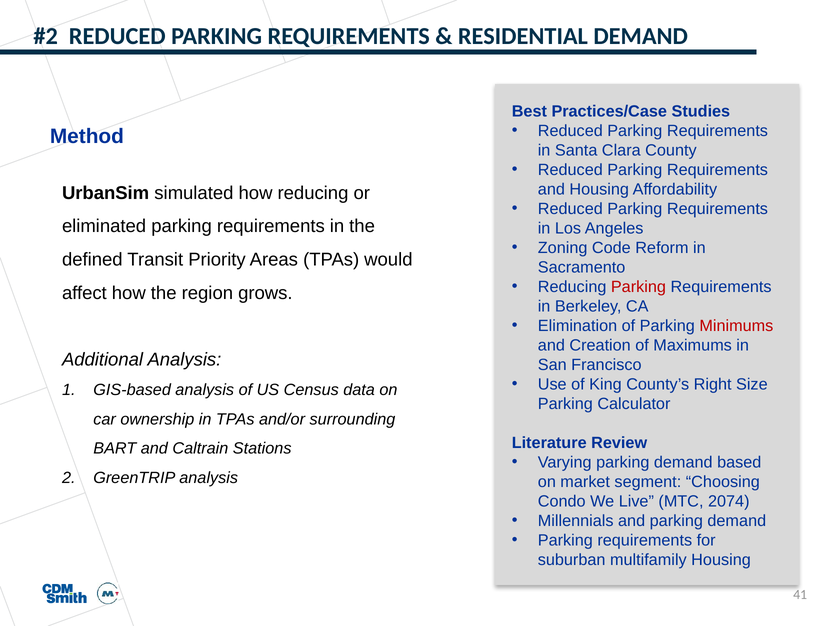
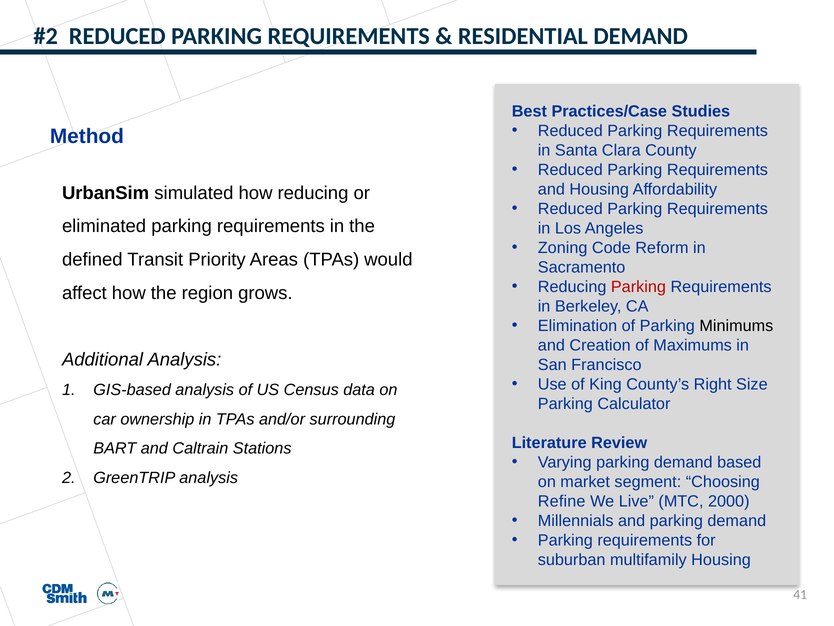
Minimums colour: red -> black (736, 326)
Condo: Condo -> Refine (562, 501)
2074: 2074 -> 2000 (729, 501)
